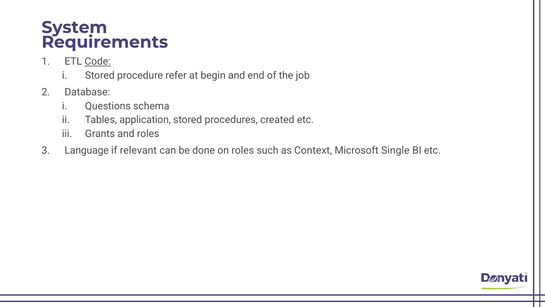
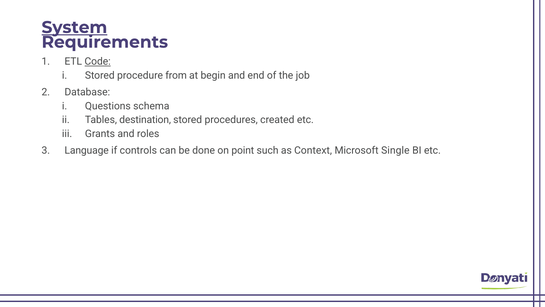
System underline: none -> present (74, 27)
refer: refer -> from (176, 75)
application: application -> destination (145, 120)
relevant: relevant -> controls (138, 150)
on roles: roles -> point (243, 150)
